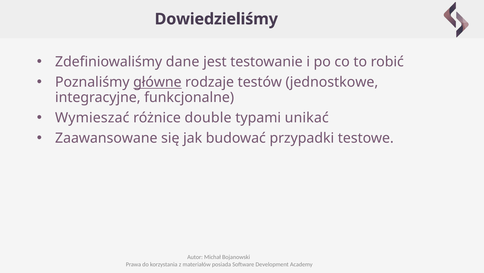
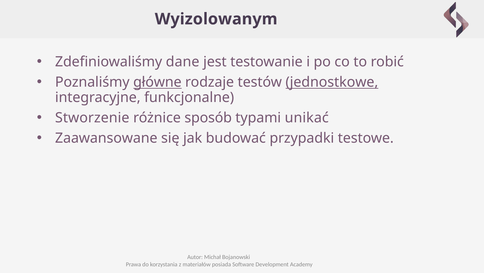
Dowiedzieliśmy: Dowiedzieliśmy -> Wyizolowanym (216, 19)
jednostkowe underline: none -> present (332, 82)
Wymieszać: Wymieszać -> Stworzenie (92, 117)
double: double -> sposób (208, 117)
